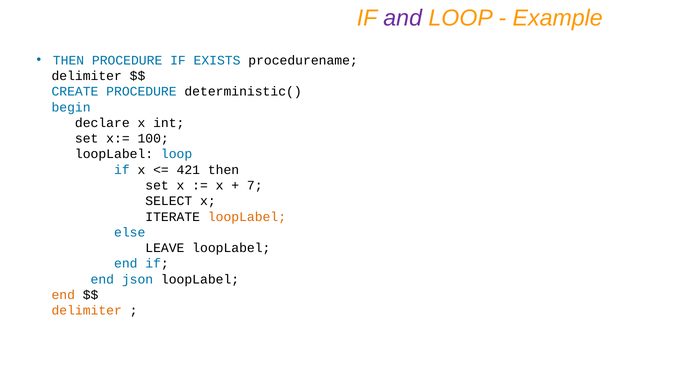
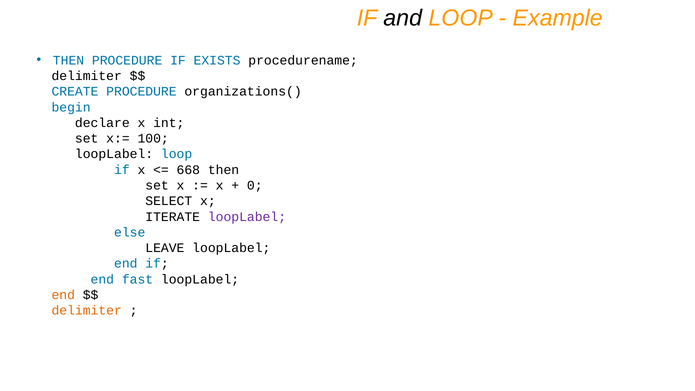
and colour: purple -> black (403, 18)
deterministic(: deterministic( -> organizations( (243, 92)
421: 421 -> 668 (188, 170)
7: 7 -> 0 (255, 185)
loopLabel colour: orange -> purple (247, 217)
json: json -> fast (138, 279)
